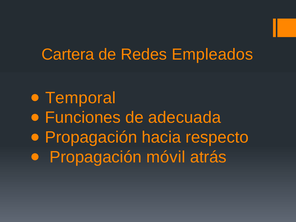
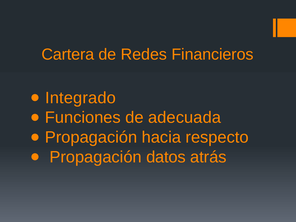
Empleados: Empleados -> Financieros (212, 54)
Temporal: Temporal -> Integrado (80, 98)
móvil: móvil -> datos (166, 157)
